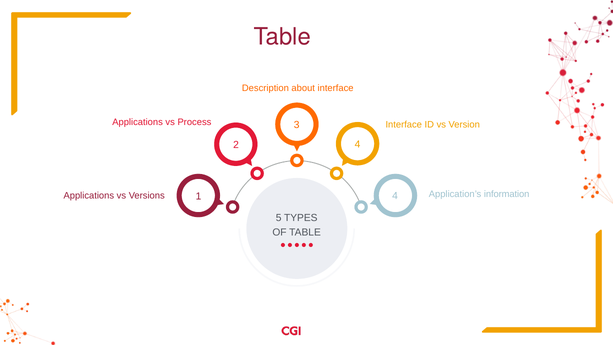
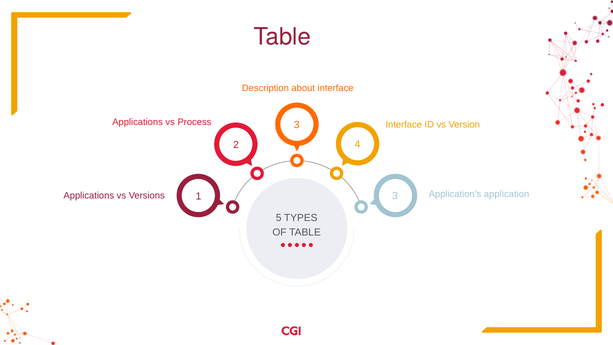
information: information -> application (507, 194)
1 4: 4 -> 3 (395, 196)
